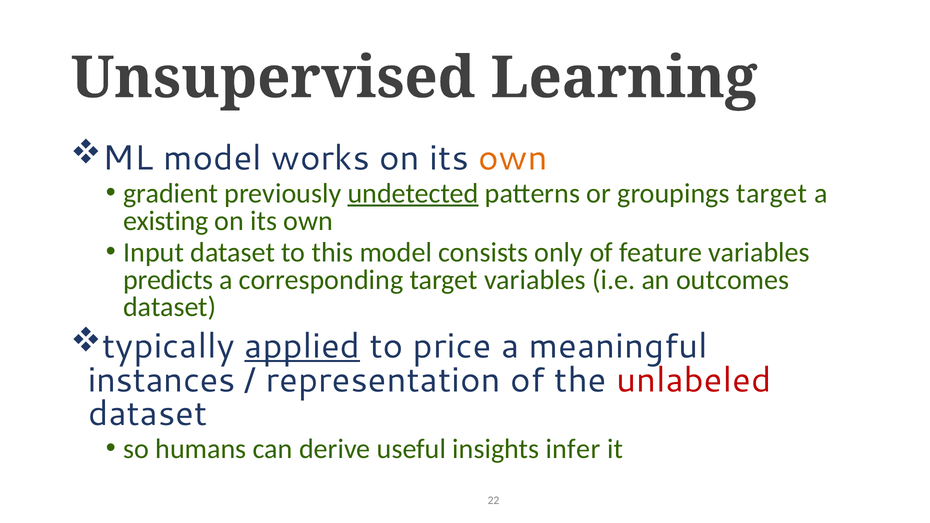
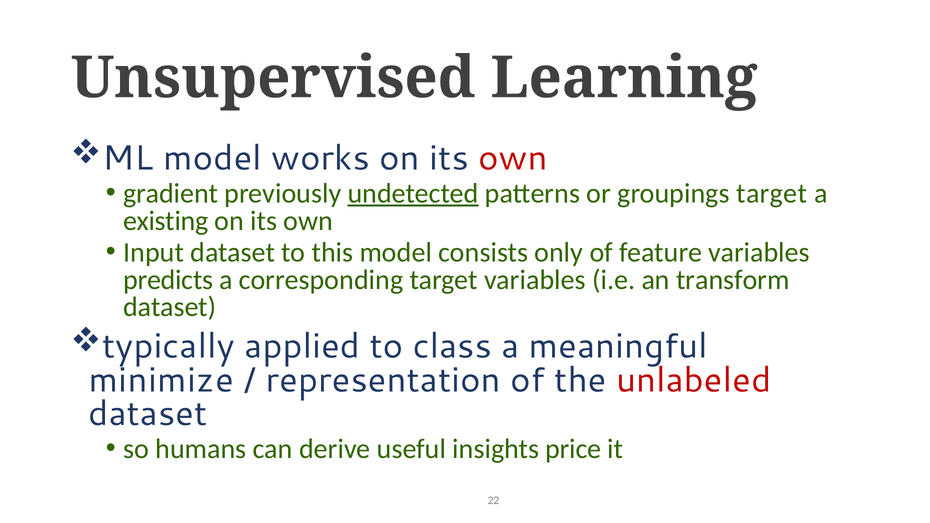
own colour: orange -> red (513, 158)
outcomes: outcomes -> transform (733, 280)
applied underline: present -> none (302, 346)
price: price -> class (452, 346)
instances: instances -> minimize (161, 380)
infer: infer -> price (573, 449)
